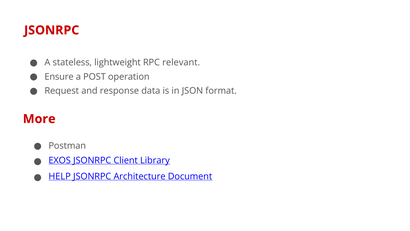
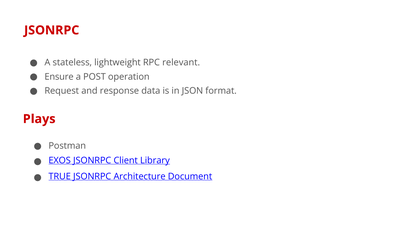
More: More -> Plays (39, 119)
HELP: HELP -> TRUE (60, 176)
